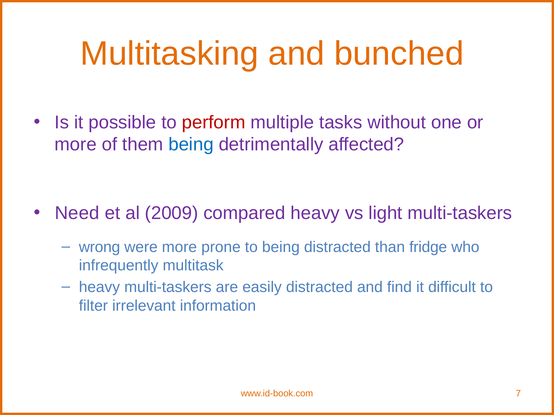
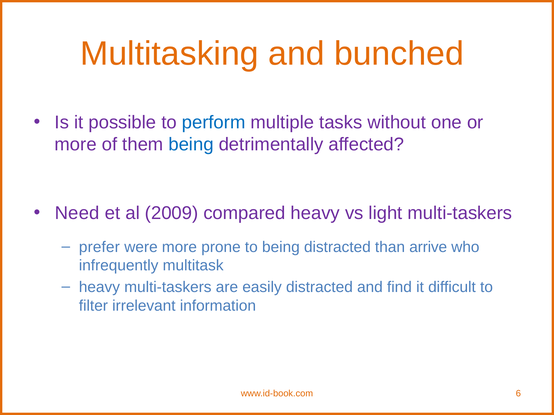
perform colour: red -> blue (214, 123)
wrong: wrong -> prefer (99, 247)
fridge: fridge -> arrive (428, 247)
7: 7 -> 6 (518, 394)
